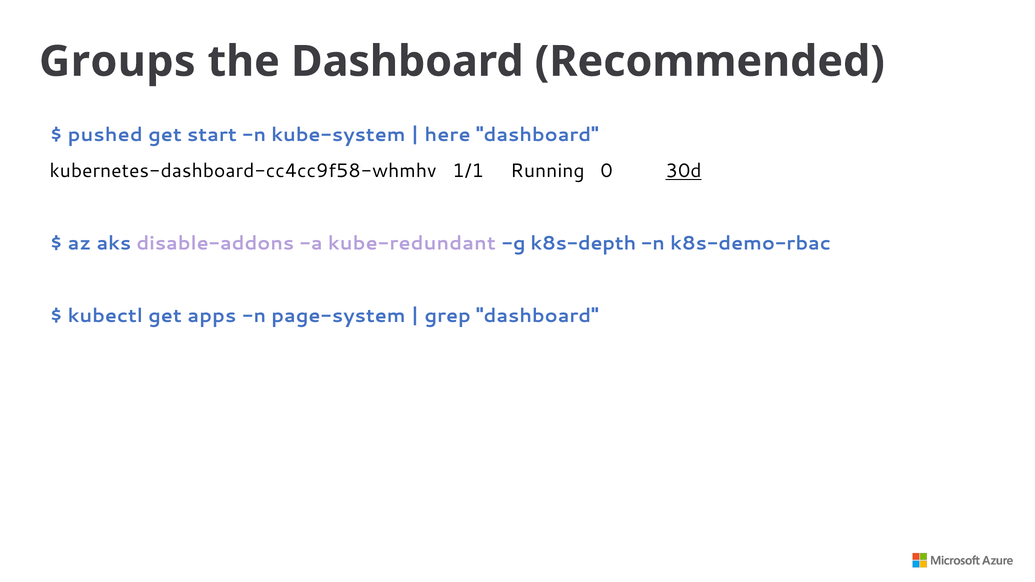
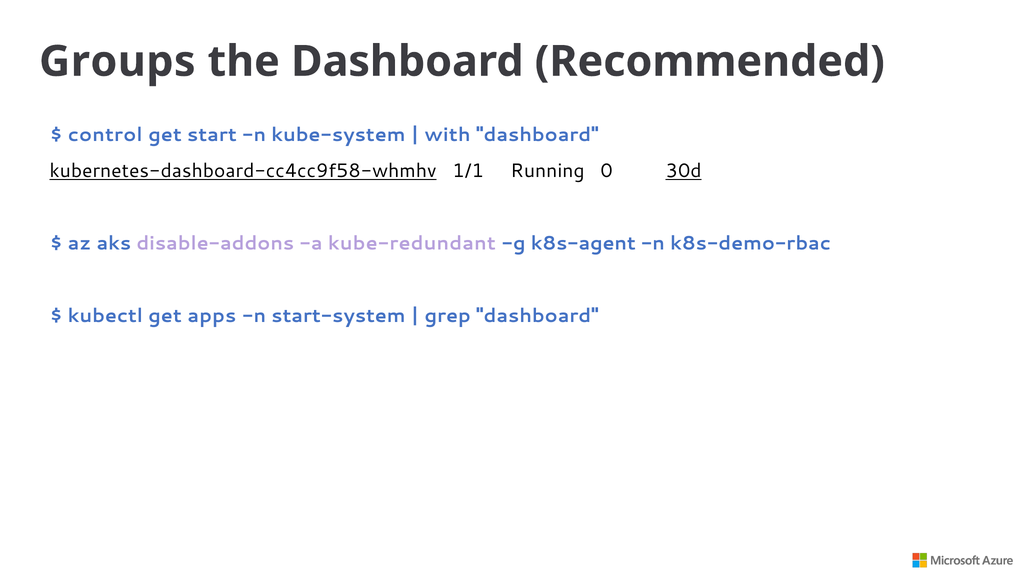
pushed: pushed -> control (105, 135)
here: here -> with (448, 135)
kubernetes-dashboard-cc4cc9f58-whmhv underline: none -> present (243, 171)
k8s-depth: k8s-depth -> k8s-agent (583, 244)
page-system: page-system -> start-system (338, 316)
